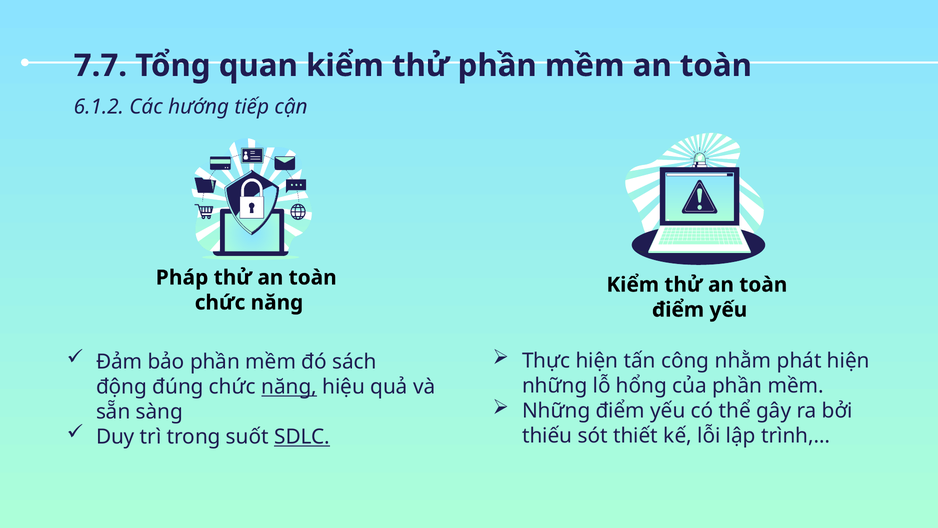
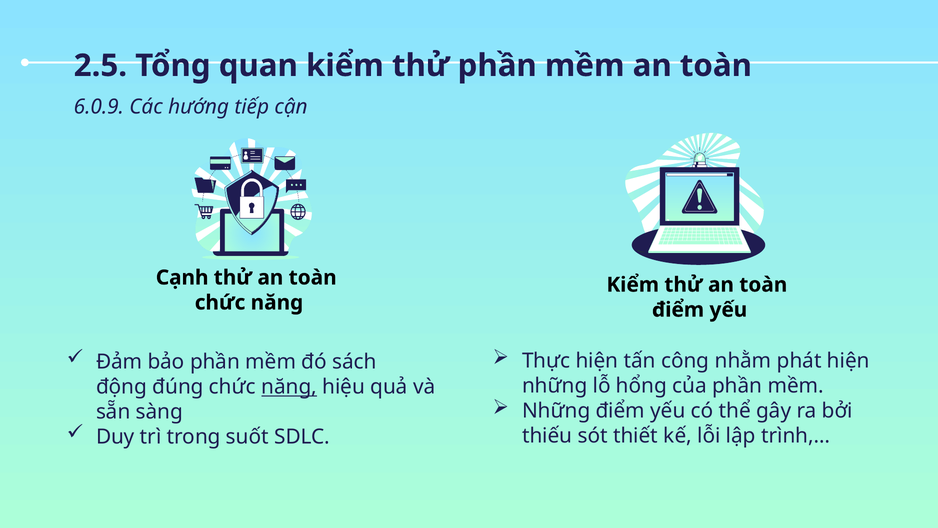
7.7: 7.7 -> 2.5 (100, 66)
6.1.2: 6.1.2 -> 6.0.9 (99, 107)
Pháp: Pháp -> Cạnh (182, 277)
SDLC underline: present -> none (302, 437)
